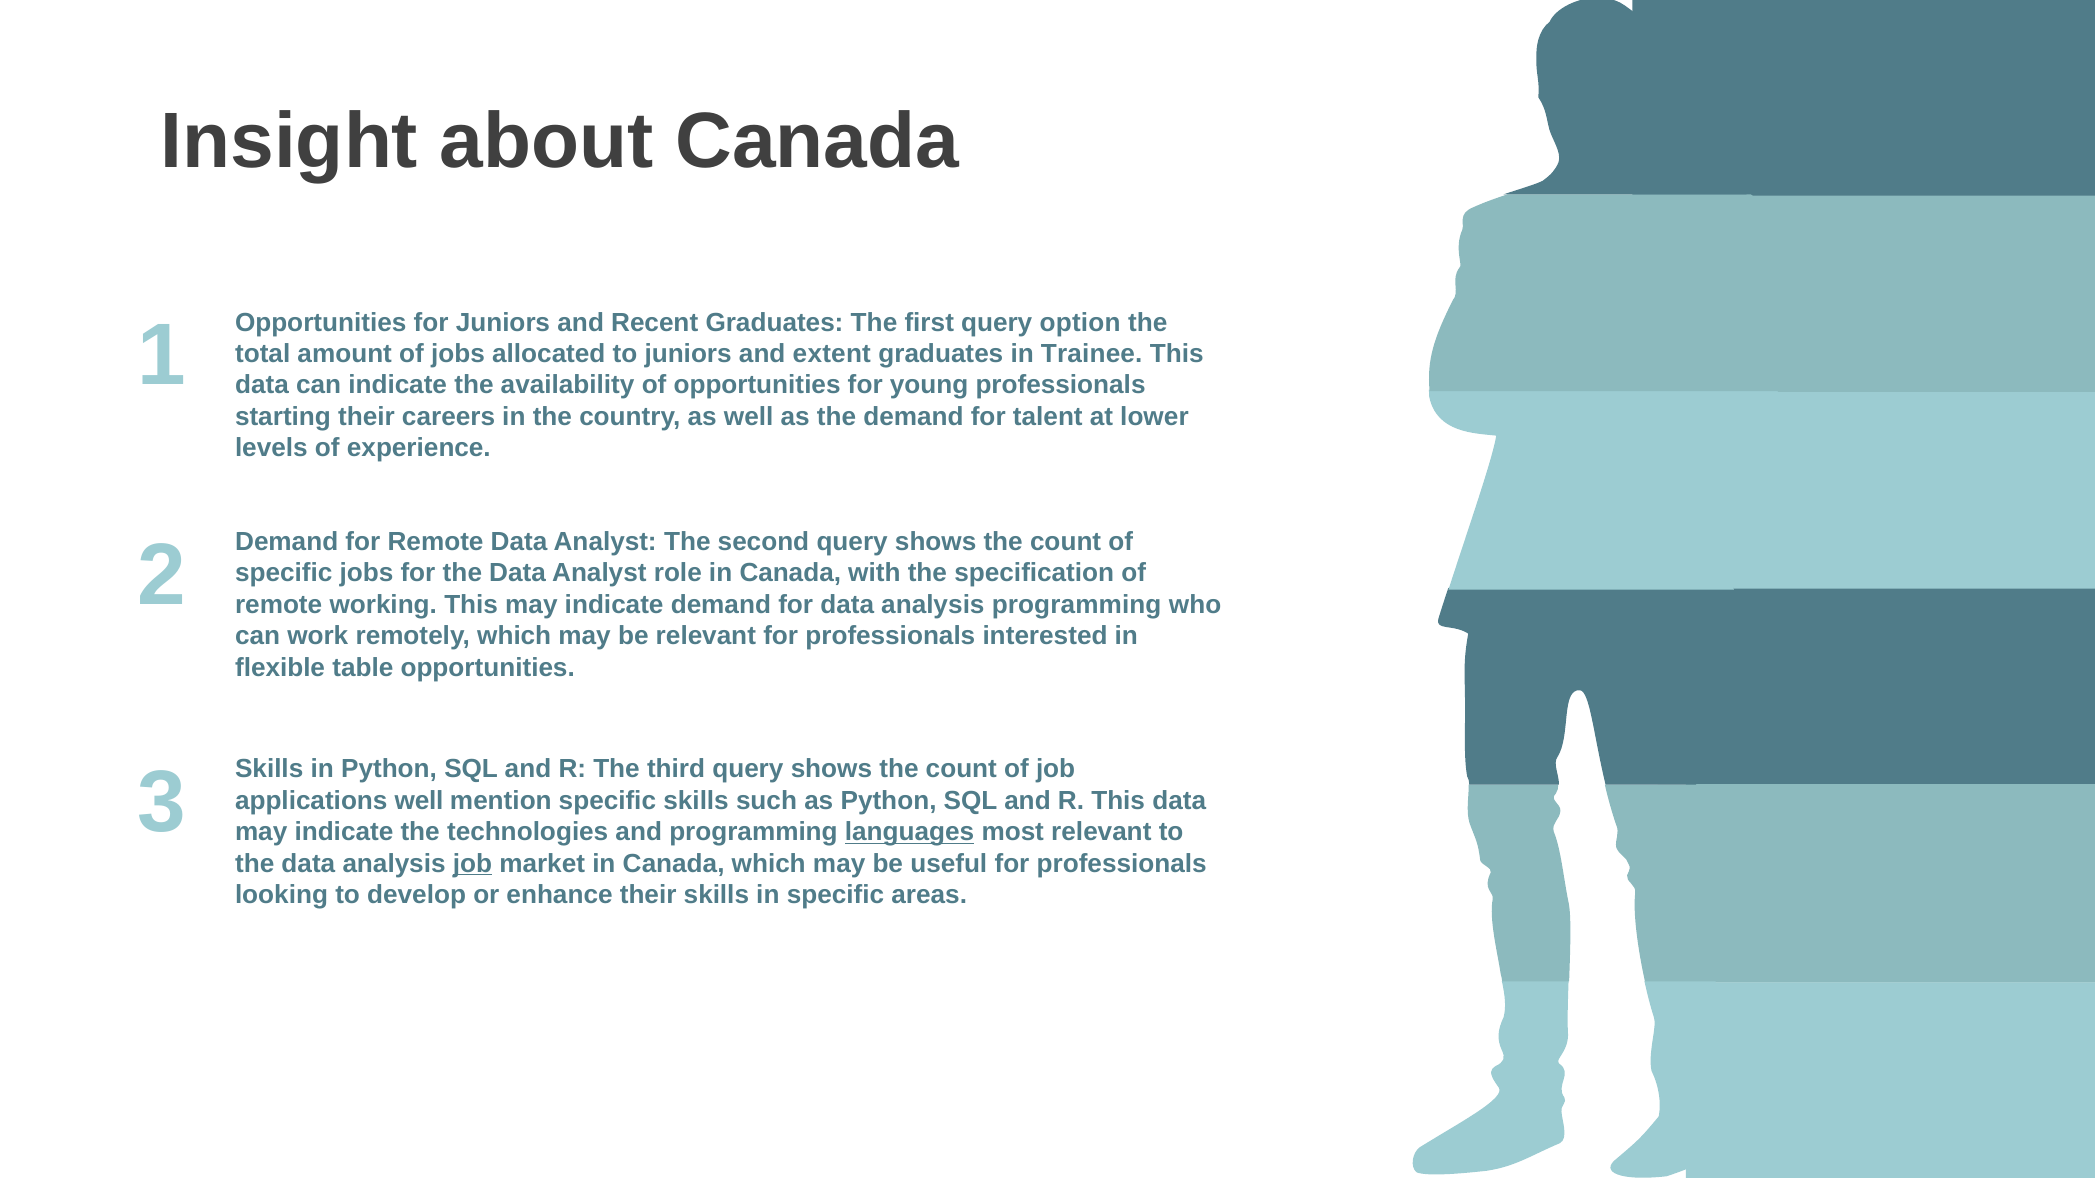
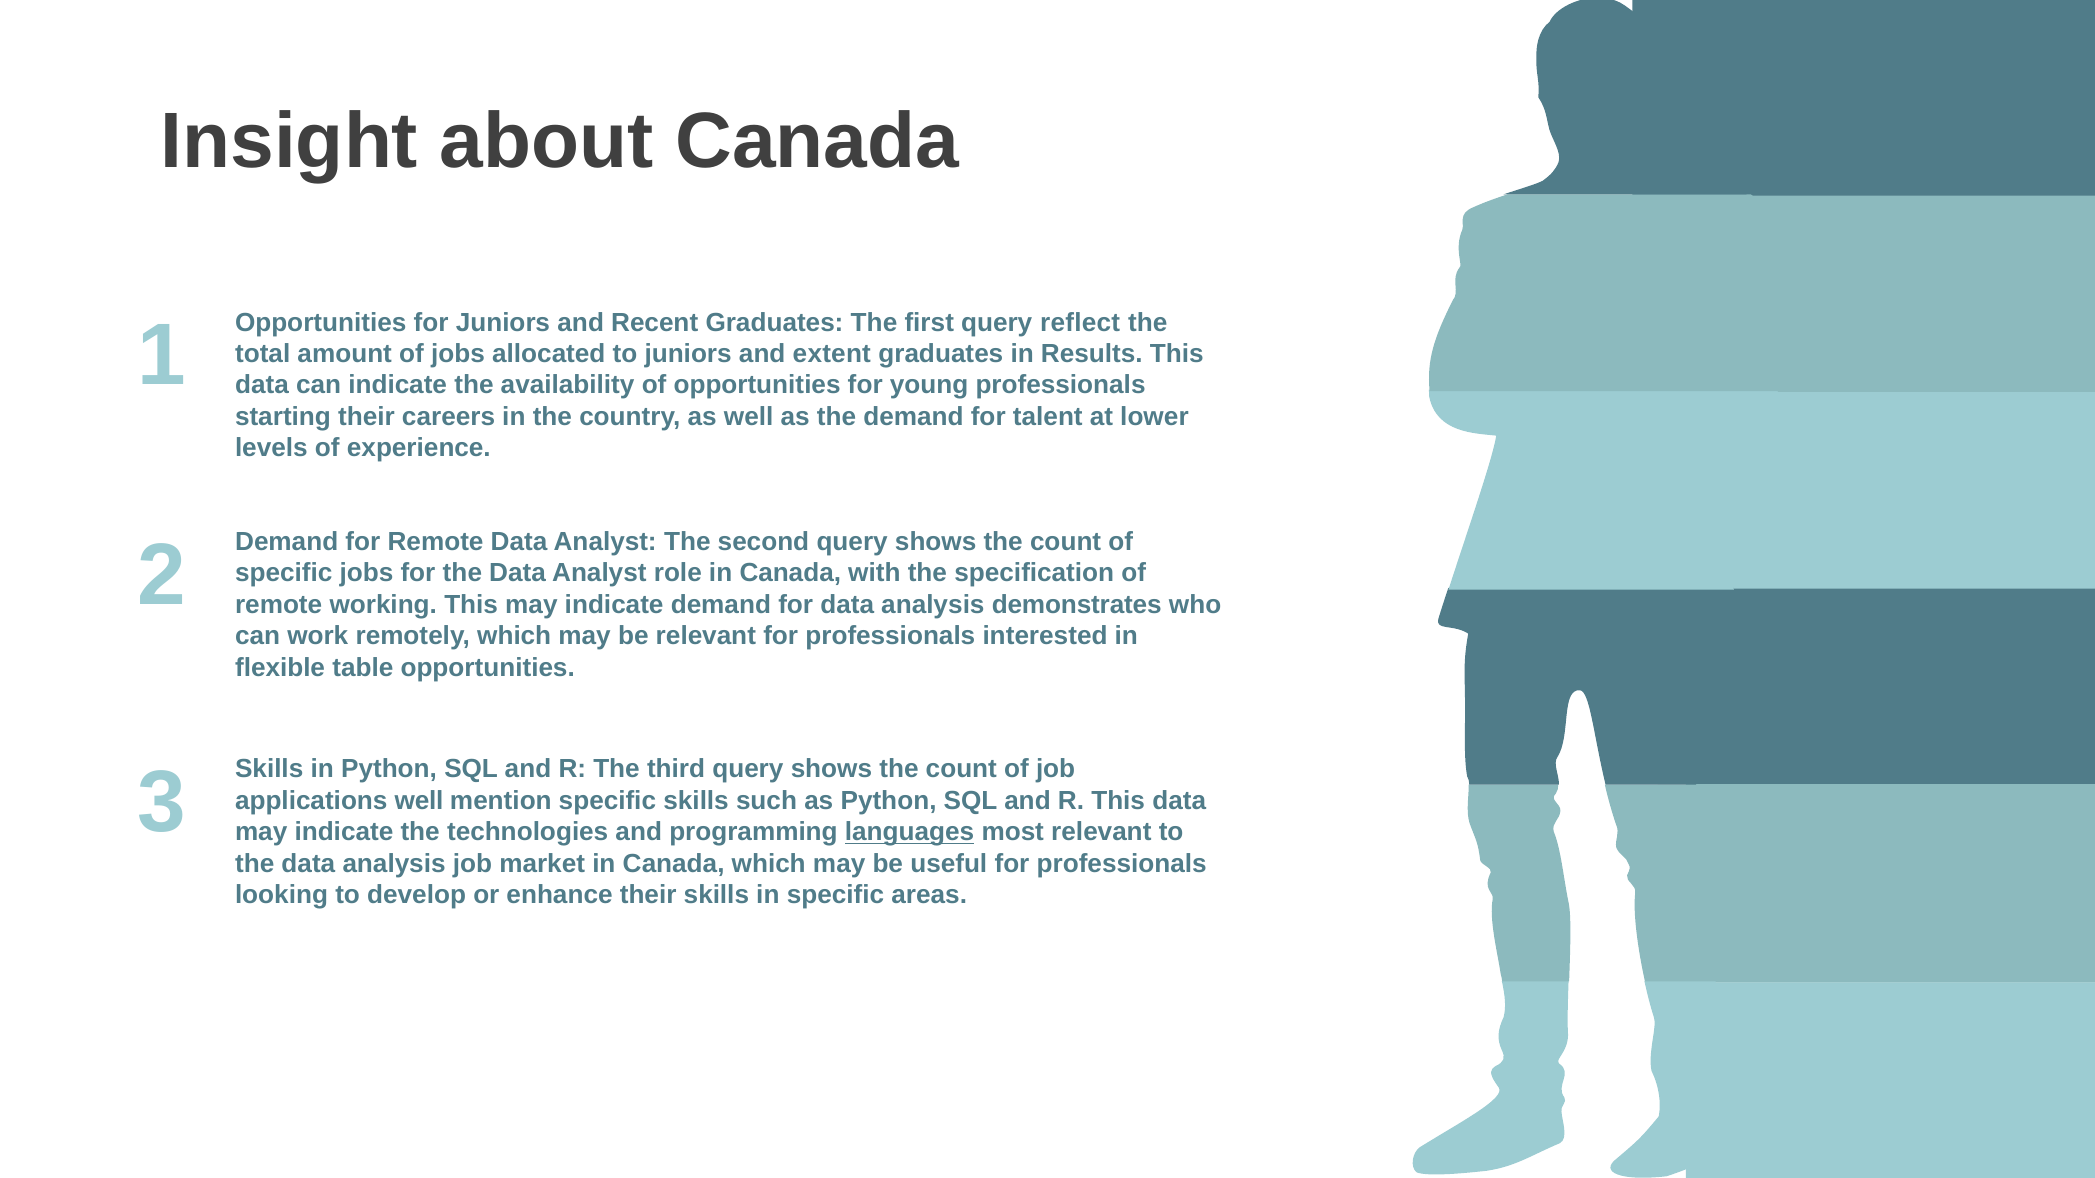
option: option -> reflect (1080, 323)
Trainee: Trainee -> Results (1092, 354)
analysis programming: programming -> demonstrates (1077, 605)
job underline: present -> none (472, 864)
